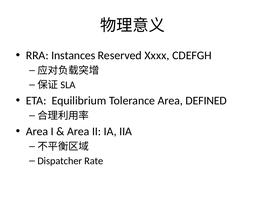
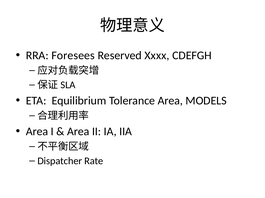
Instances: Instances -> Foresees (73, 56)
DEFINED: DEFINED -> MODELS (206, 101)
